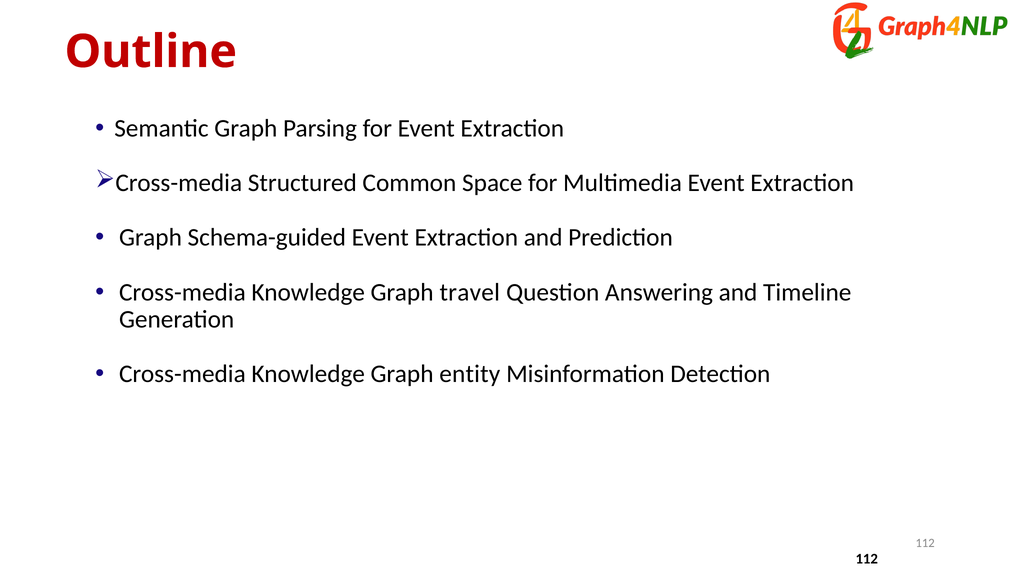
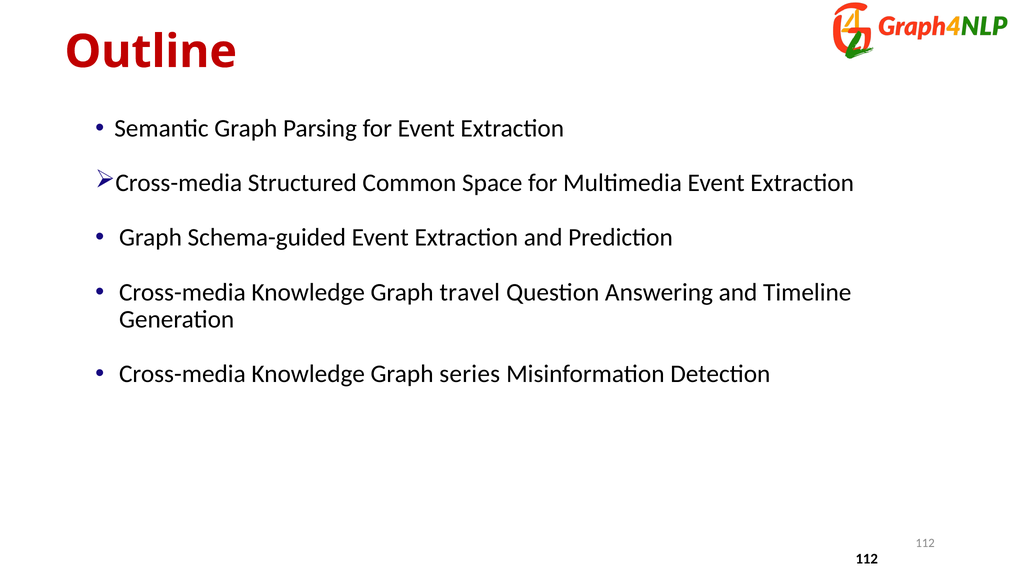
entity: entity -> series (470, 374)
